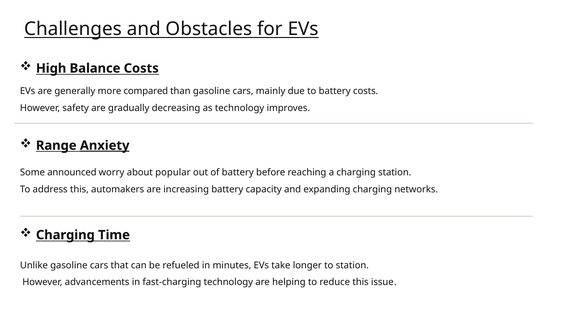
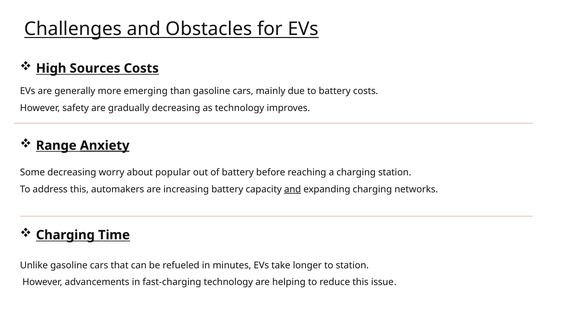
Balance: Balance -> Sources (95, 68)
compared: compared -> emerging (146, 91)
Some announced: announced -> decreasing (72, 172)
and underline: none -> present (293, 189)
